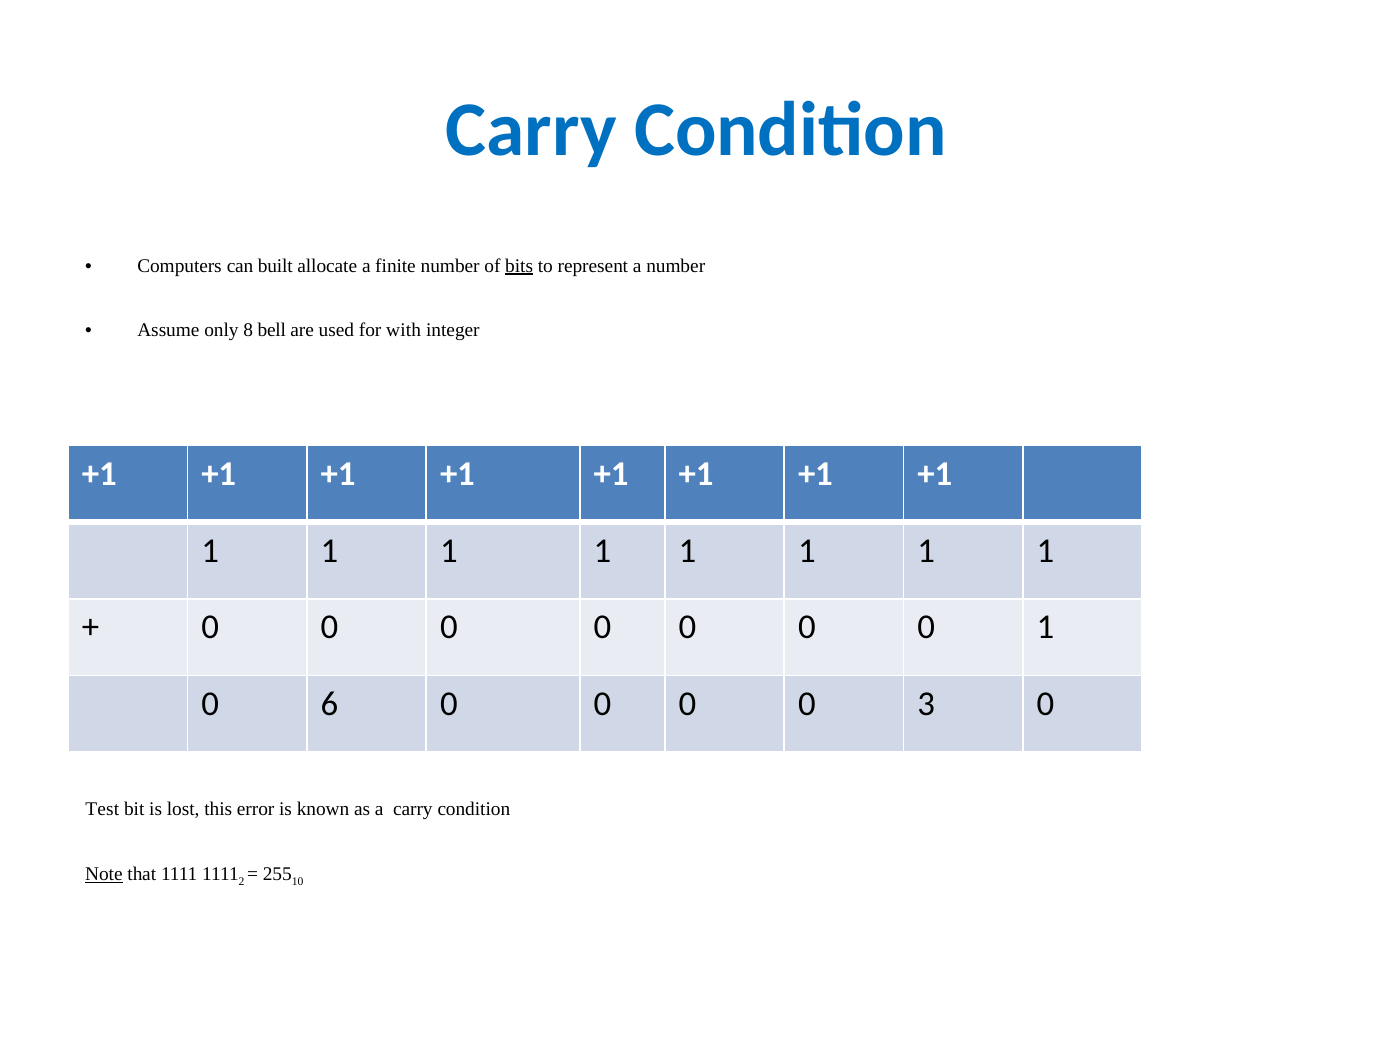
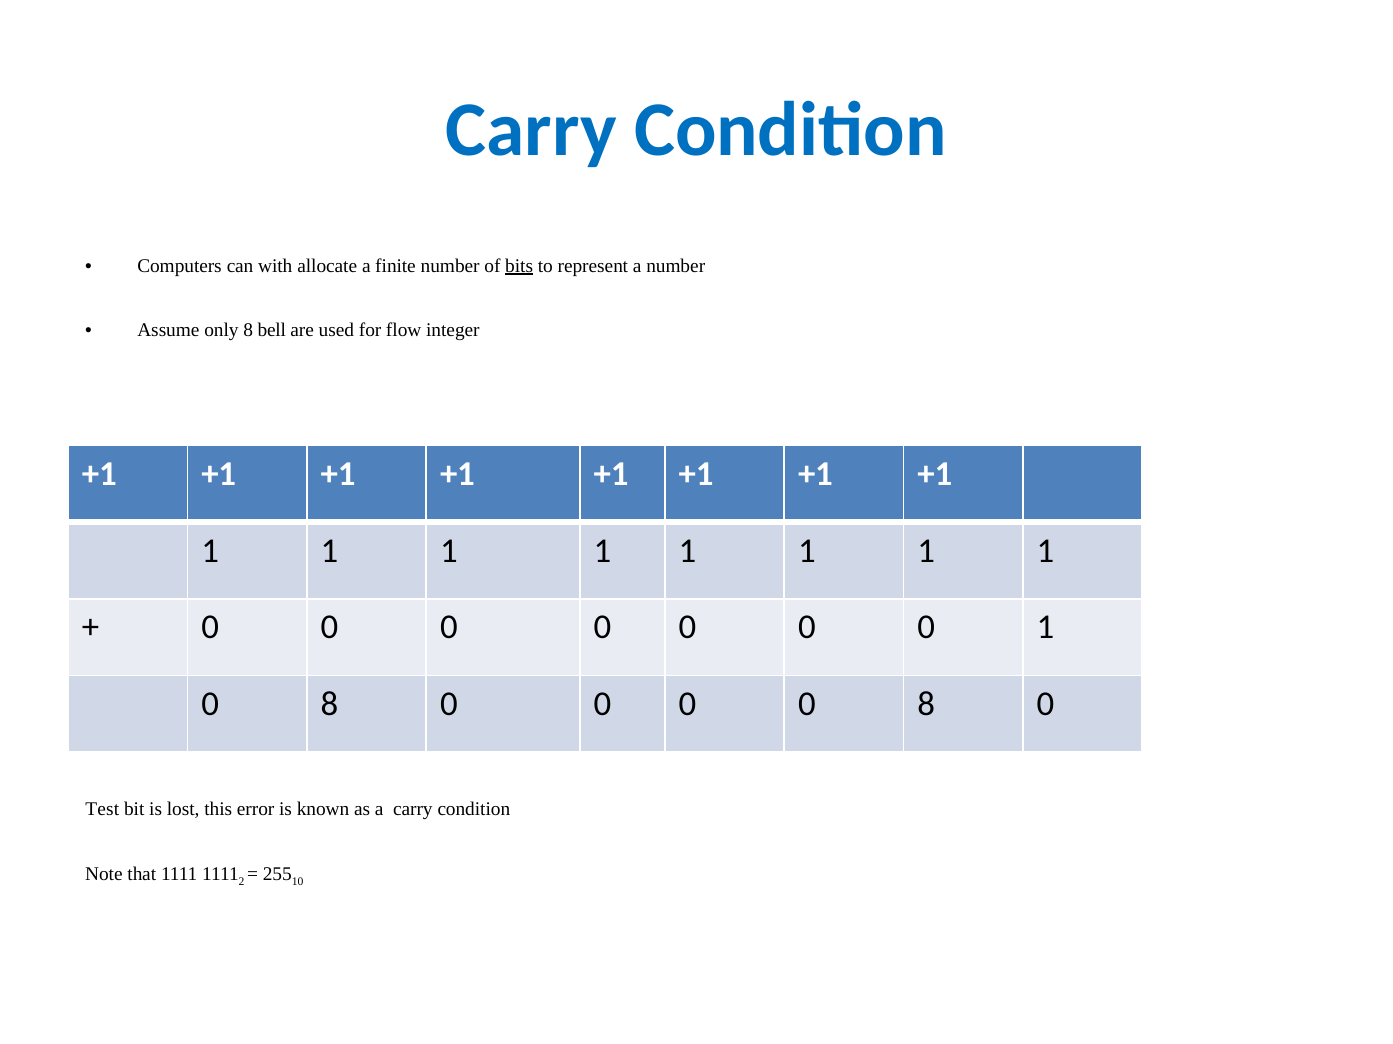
built: built -> with (275, 266)
with: with -> flow (404, 331)
6: 6 -> 8 (329, 705)
0 0 3: 3 -> 8 (926, 705)
Note underline: present -> none (104, 874)
